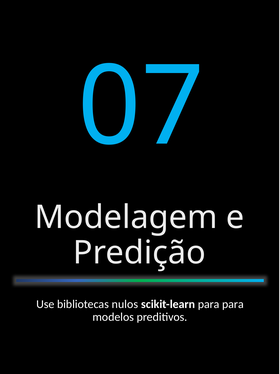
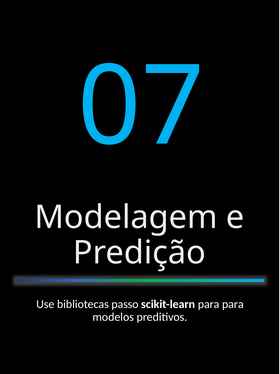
nulos: nulos -> passo (125, 304)
